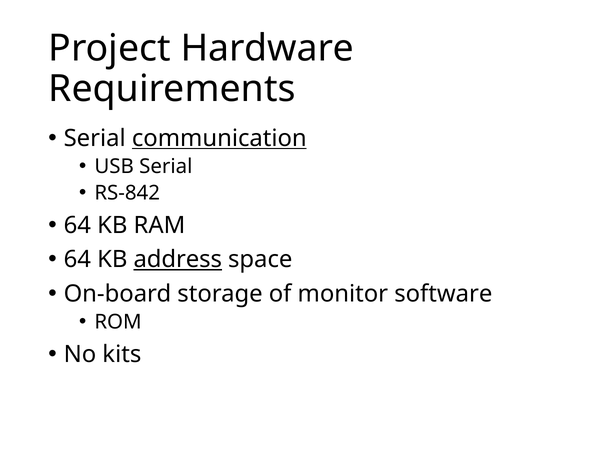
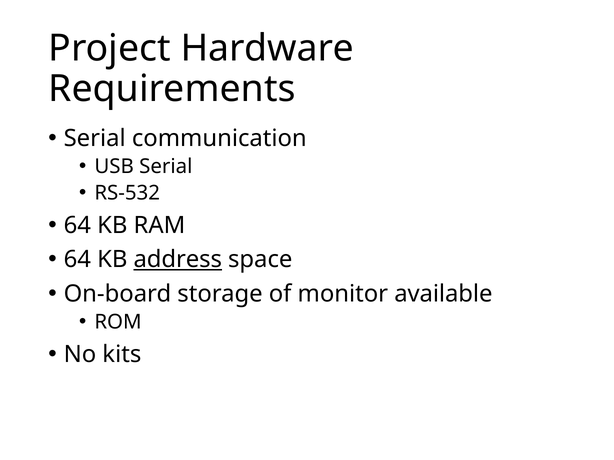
communication underline: present -> none (219, 138)
RS-842: RS-842 -> RS-532 (127, 193)
software: software -> available (443, 294)
